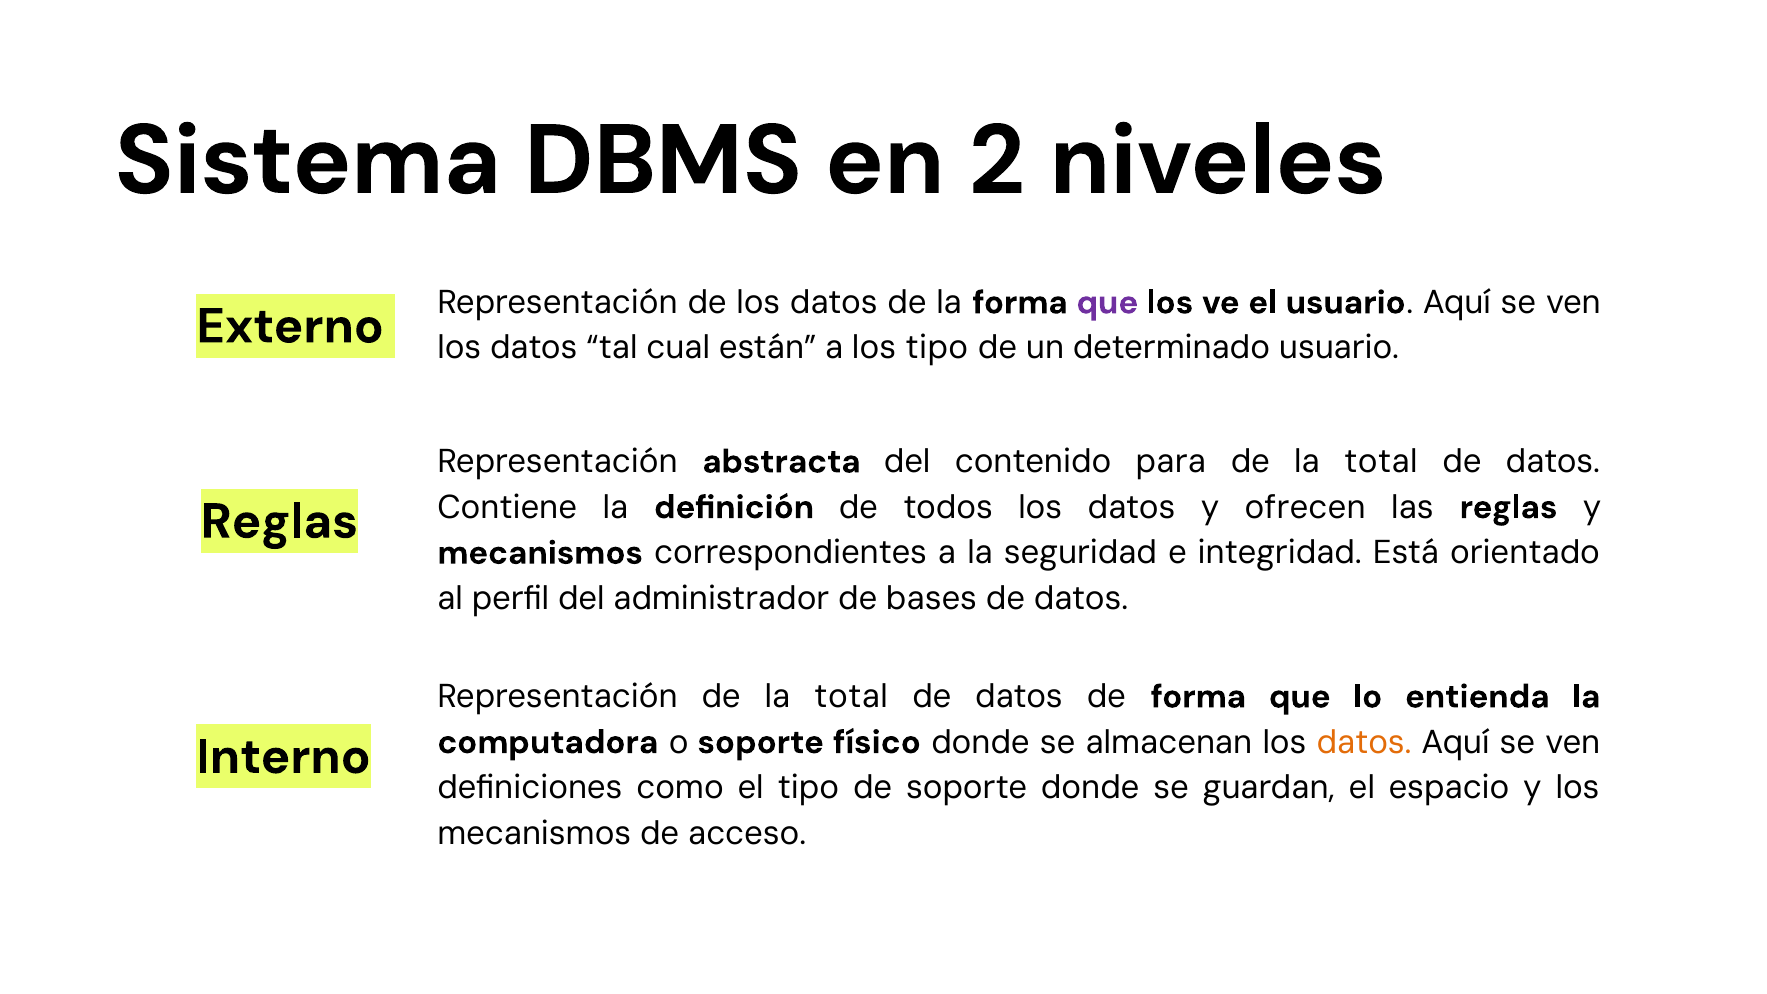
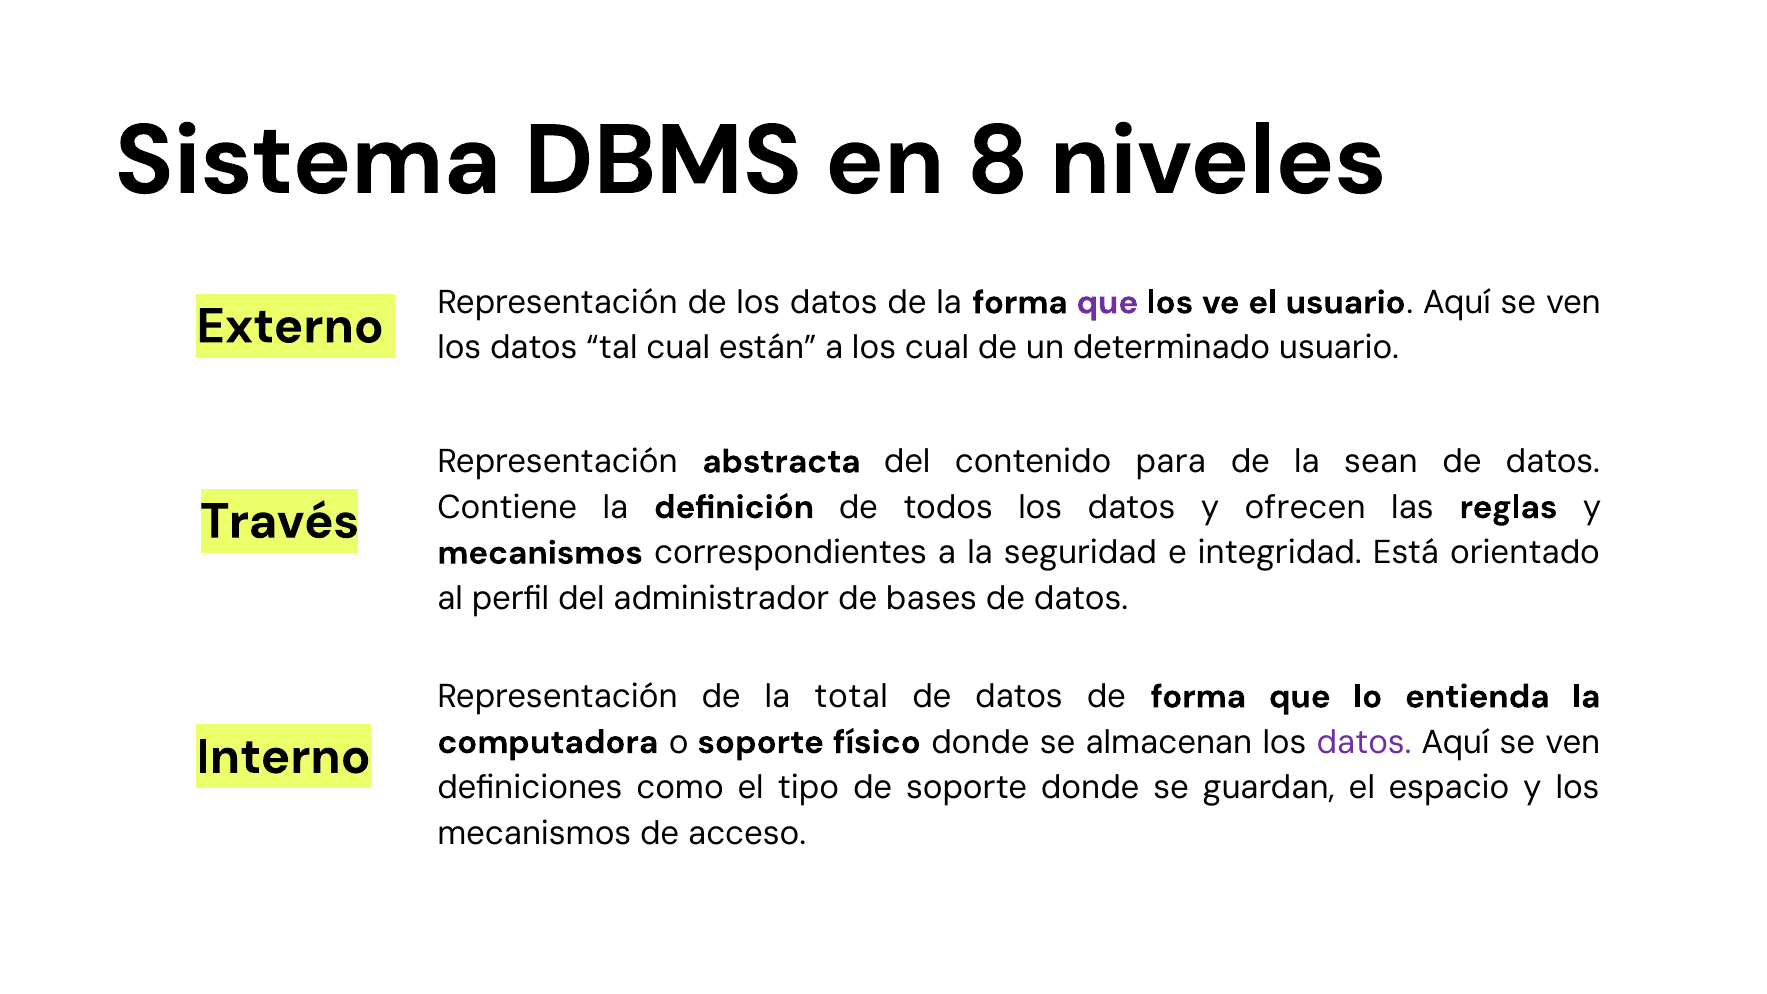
2: 2 -> 8 (998, 161)
los tipo: tipo -> cual (937, 348)
total: total -> sean (1381, 462)
Reglas: Reglas -> Través (280, 521)
datos colour: orange -> purple (1364, 742)
